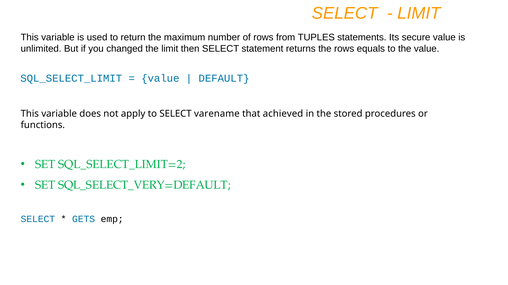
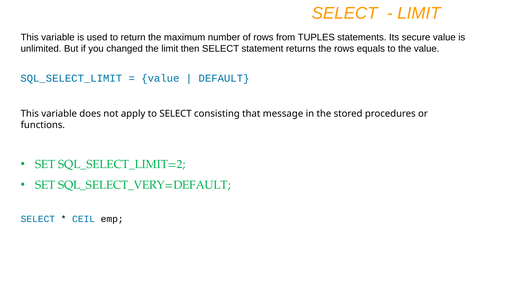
varename: varename -> consisting (217, 114)
achieved: achieved -> message (283, 114)
GETS: GETS -> CEIL (84, 220)
